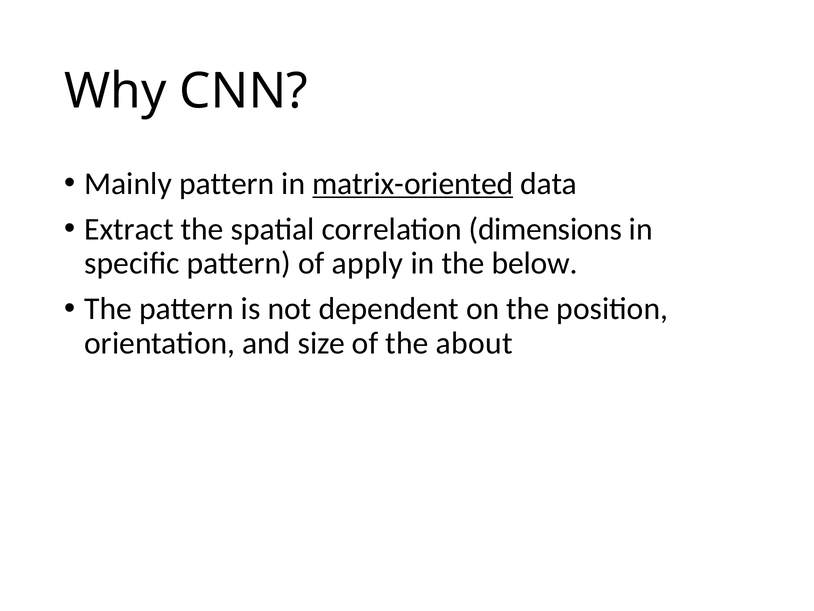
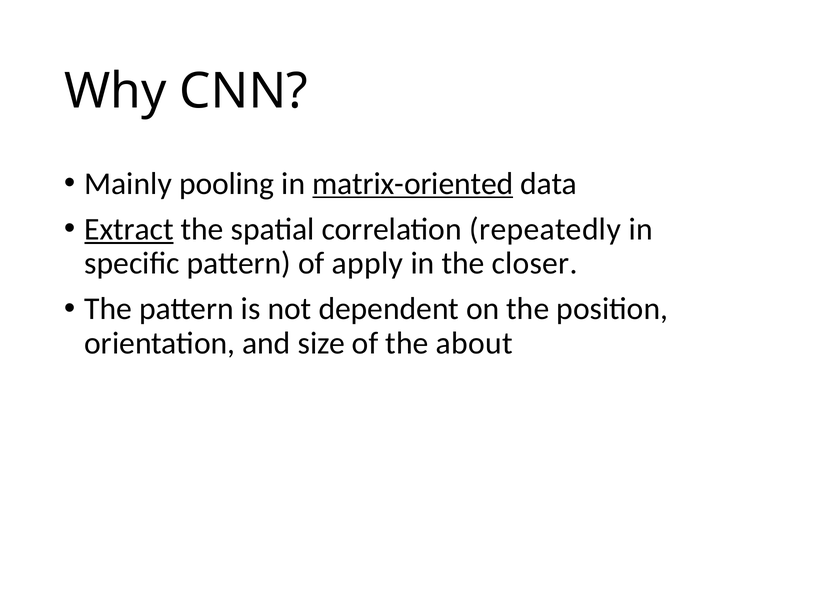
Mainly pattern: pattern -> pooling (227, 184)
Extract underline: none -> present (129, 229)
dimensions: dimensions -> repeatedly (545, 229)
below: below -> closer (535, 263)
